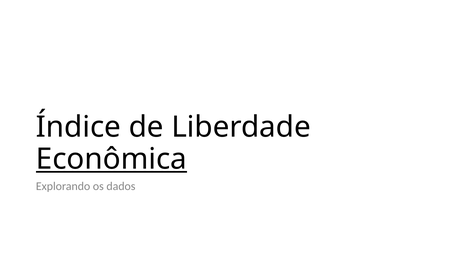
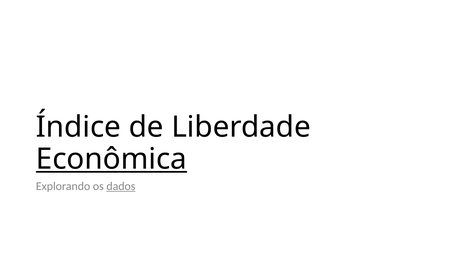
dados underline: none -> present (121, 187)
